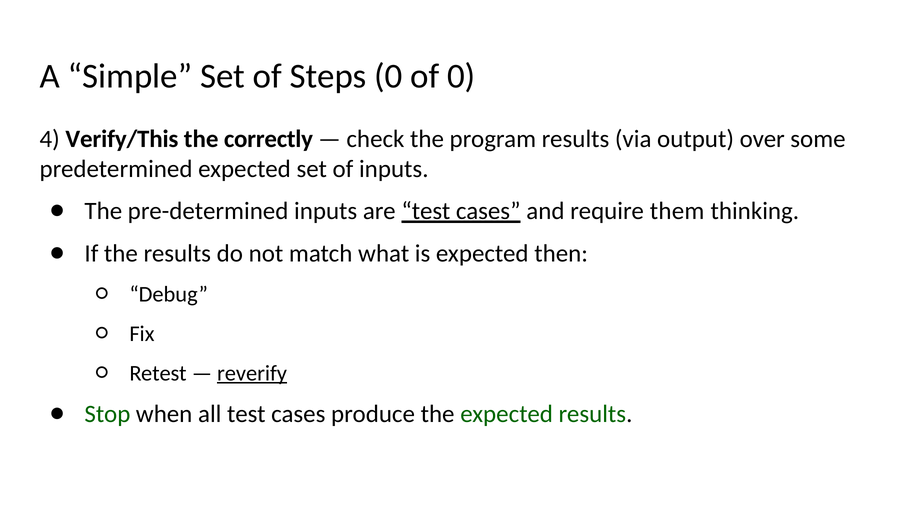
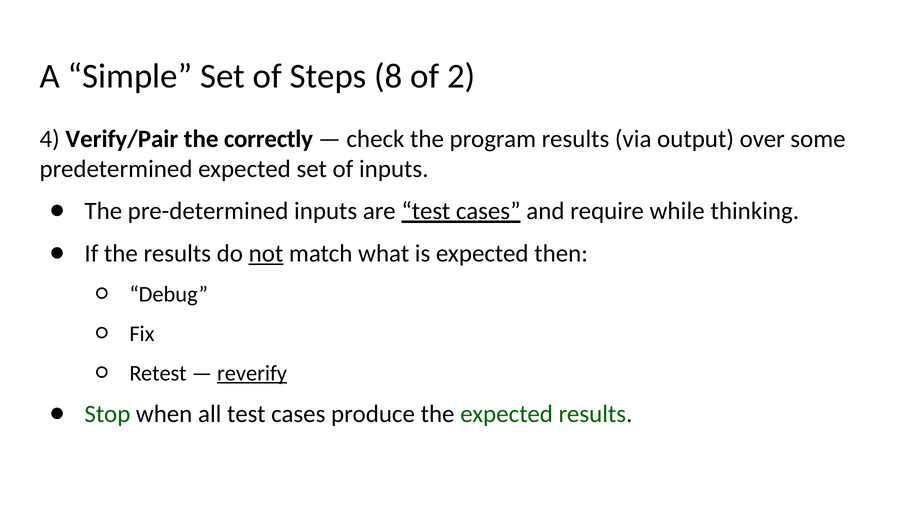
Steps 0: 0 -> 8 (388, 76)
of 0: 0 -> 2 (461, 76)
Verify/This: Verify/This -> Verify/Pair (122, 139)
them: them -> while (677, 211)
not underline: none -> present (266, 254)
